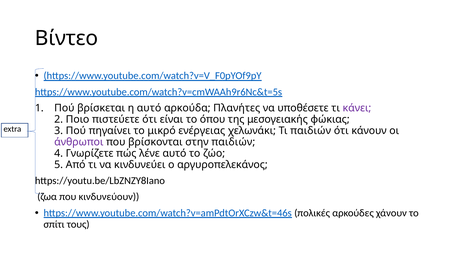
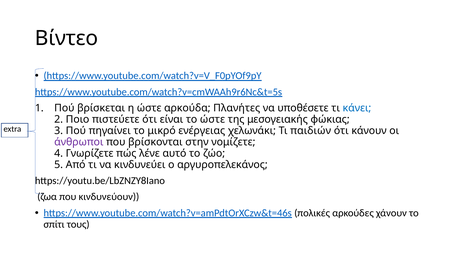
η αυτό: αυτό -> ώστε (149, 108)
κάνει colour: purple -> blue (357, 108)
το όπου: όπου -> ώστε (212, 120)
στην παιδιών: παιδιών -> νομίζετε (233, 142)
